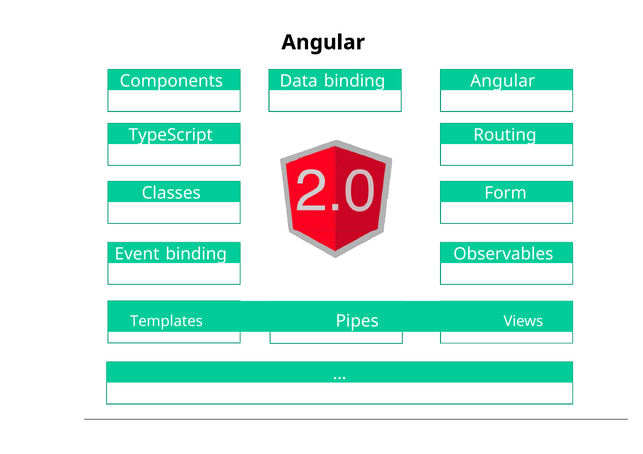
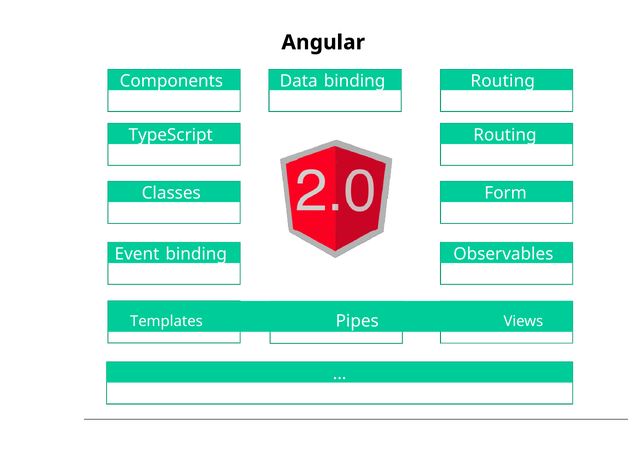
Angular: Angular -> Routing (503, 81)
